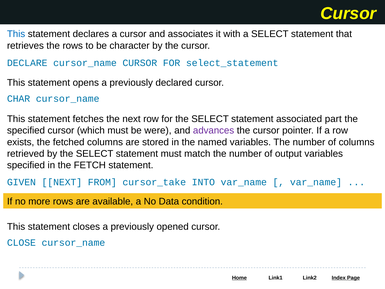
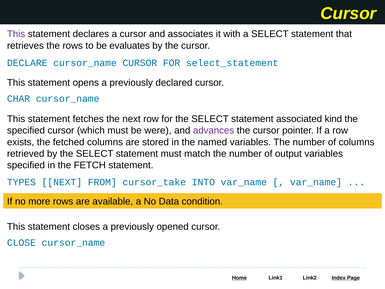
This colour: blue -> purple (16, 34)
character: character -> evaluates (130, 46)
part: part -> kind (333, 119)
GIVEN: GIVEN -> TYPES (21, 182)
